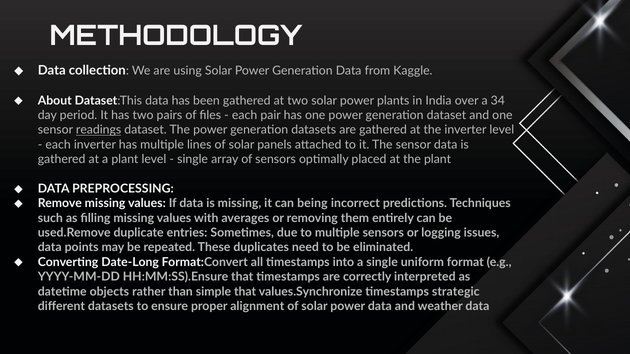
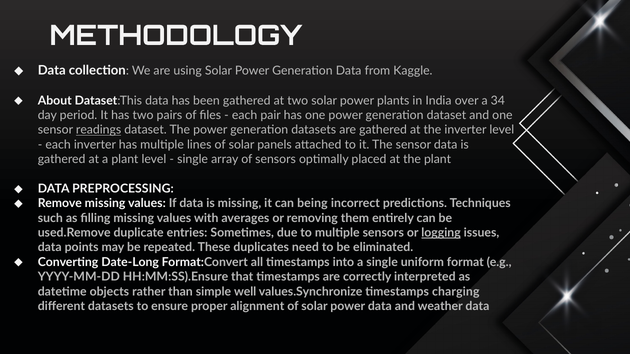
logging underline: none -> present (441, 233)
simple that: that -> well (245, 292)
strategic: strategic -> charging (456, 292)
